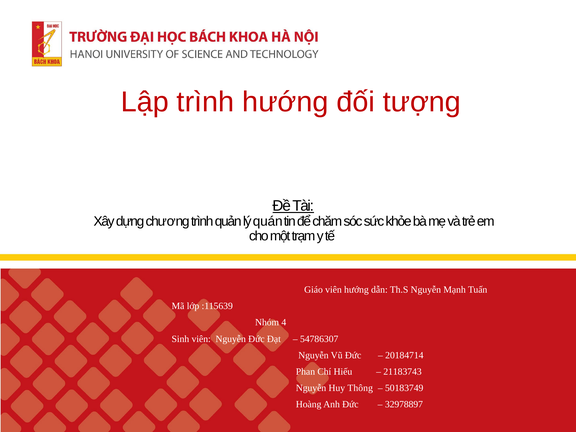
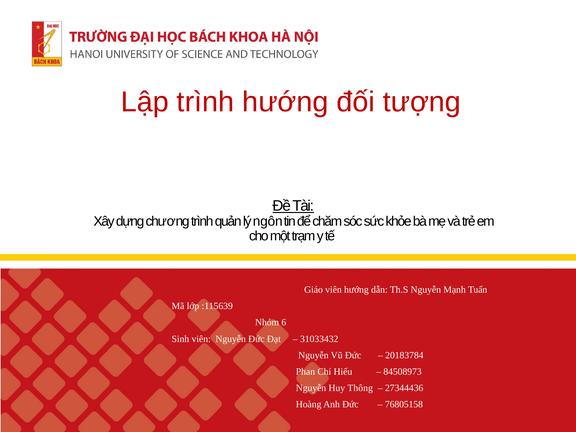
quán: quán -> ngôn (268, 221)
4: 4 -> 6 (284, 322)
54786307: 54786307 -> 31033432 (319, 339)
20184714: 20184714 -> 20183784 (404, 355)
21183743: 21183743 -> 84508973 (403, 372)
50183749: 50183749 -> 27344436 (404, 388)
32978897: 32978897 -> 76805158 (404, 404)
